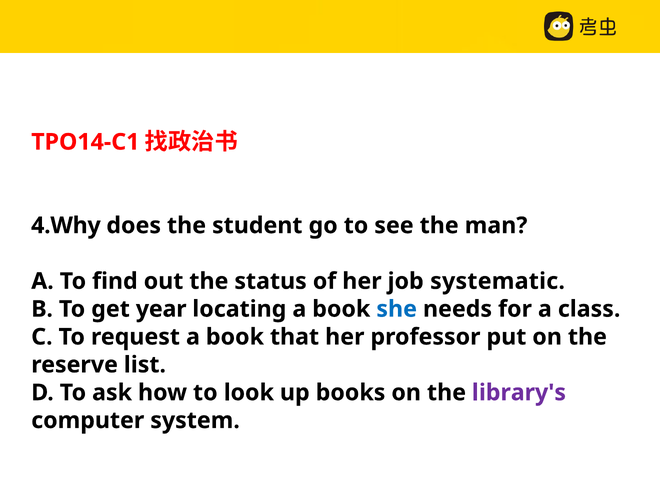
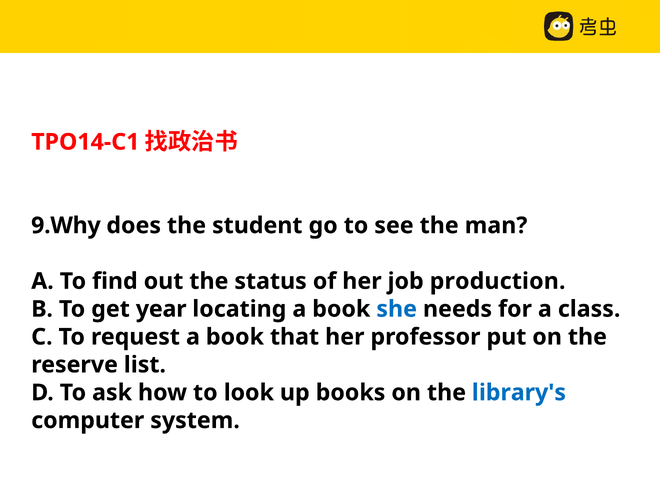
4.Why: 4.Why -> 9.Why (66, 226)
systematic: systematic -> production (498, 281)
library's colour: purple -> blue (519, 393)
